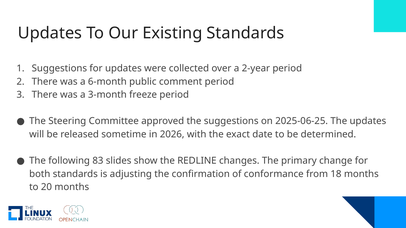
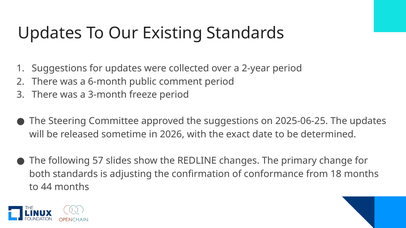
83: 83 -> 57 (98, 161)
20: 20 -> 44 (46, 187)
